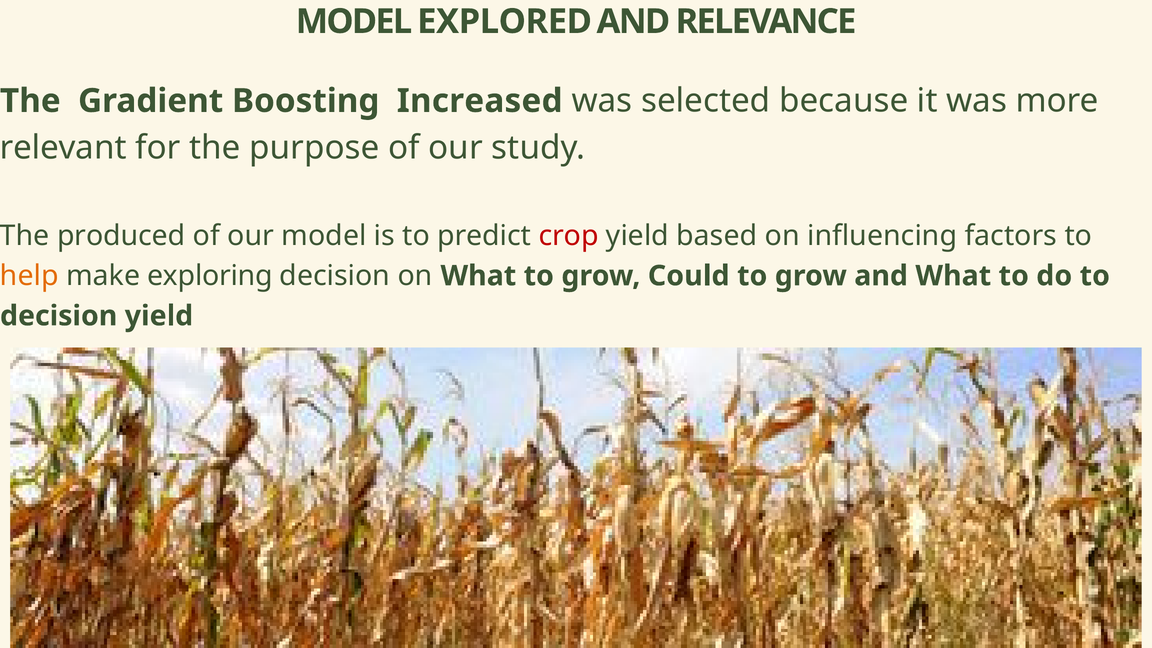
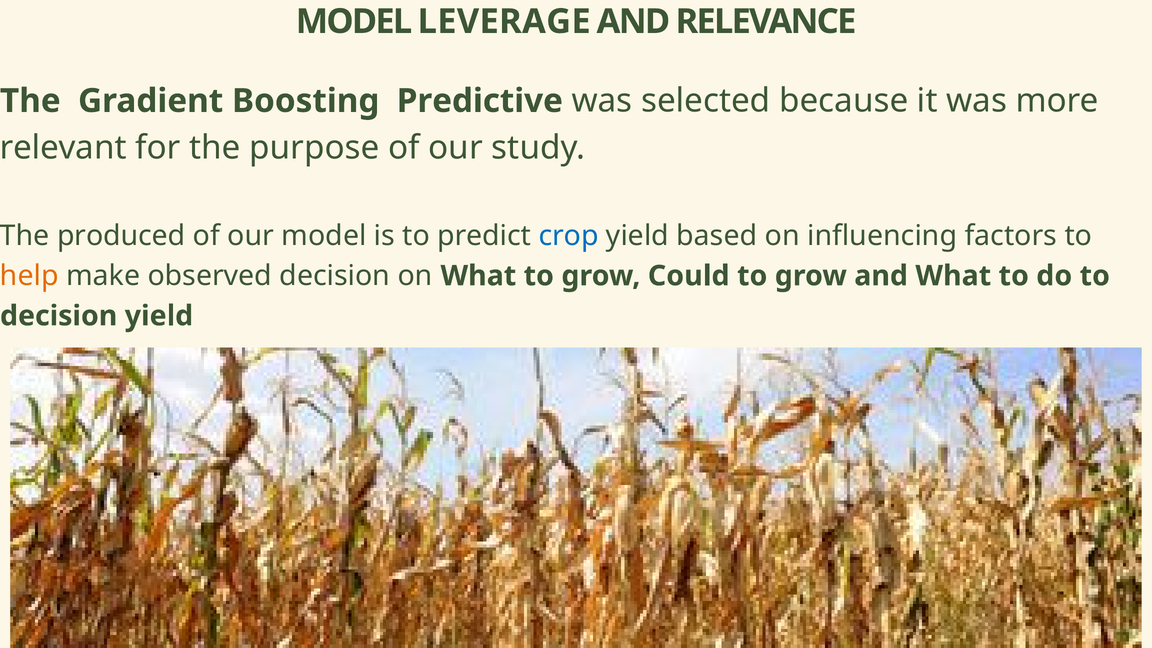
EXPLORED: EXPLORED -> LEVERAGE (504, 22)
Increased: Increased -> Predictive (480, 101)
crop colour: red -> blue (569, 236)
exploring: exploring -> observed (210, 276)
